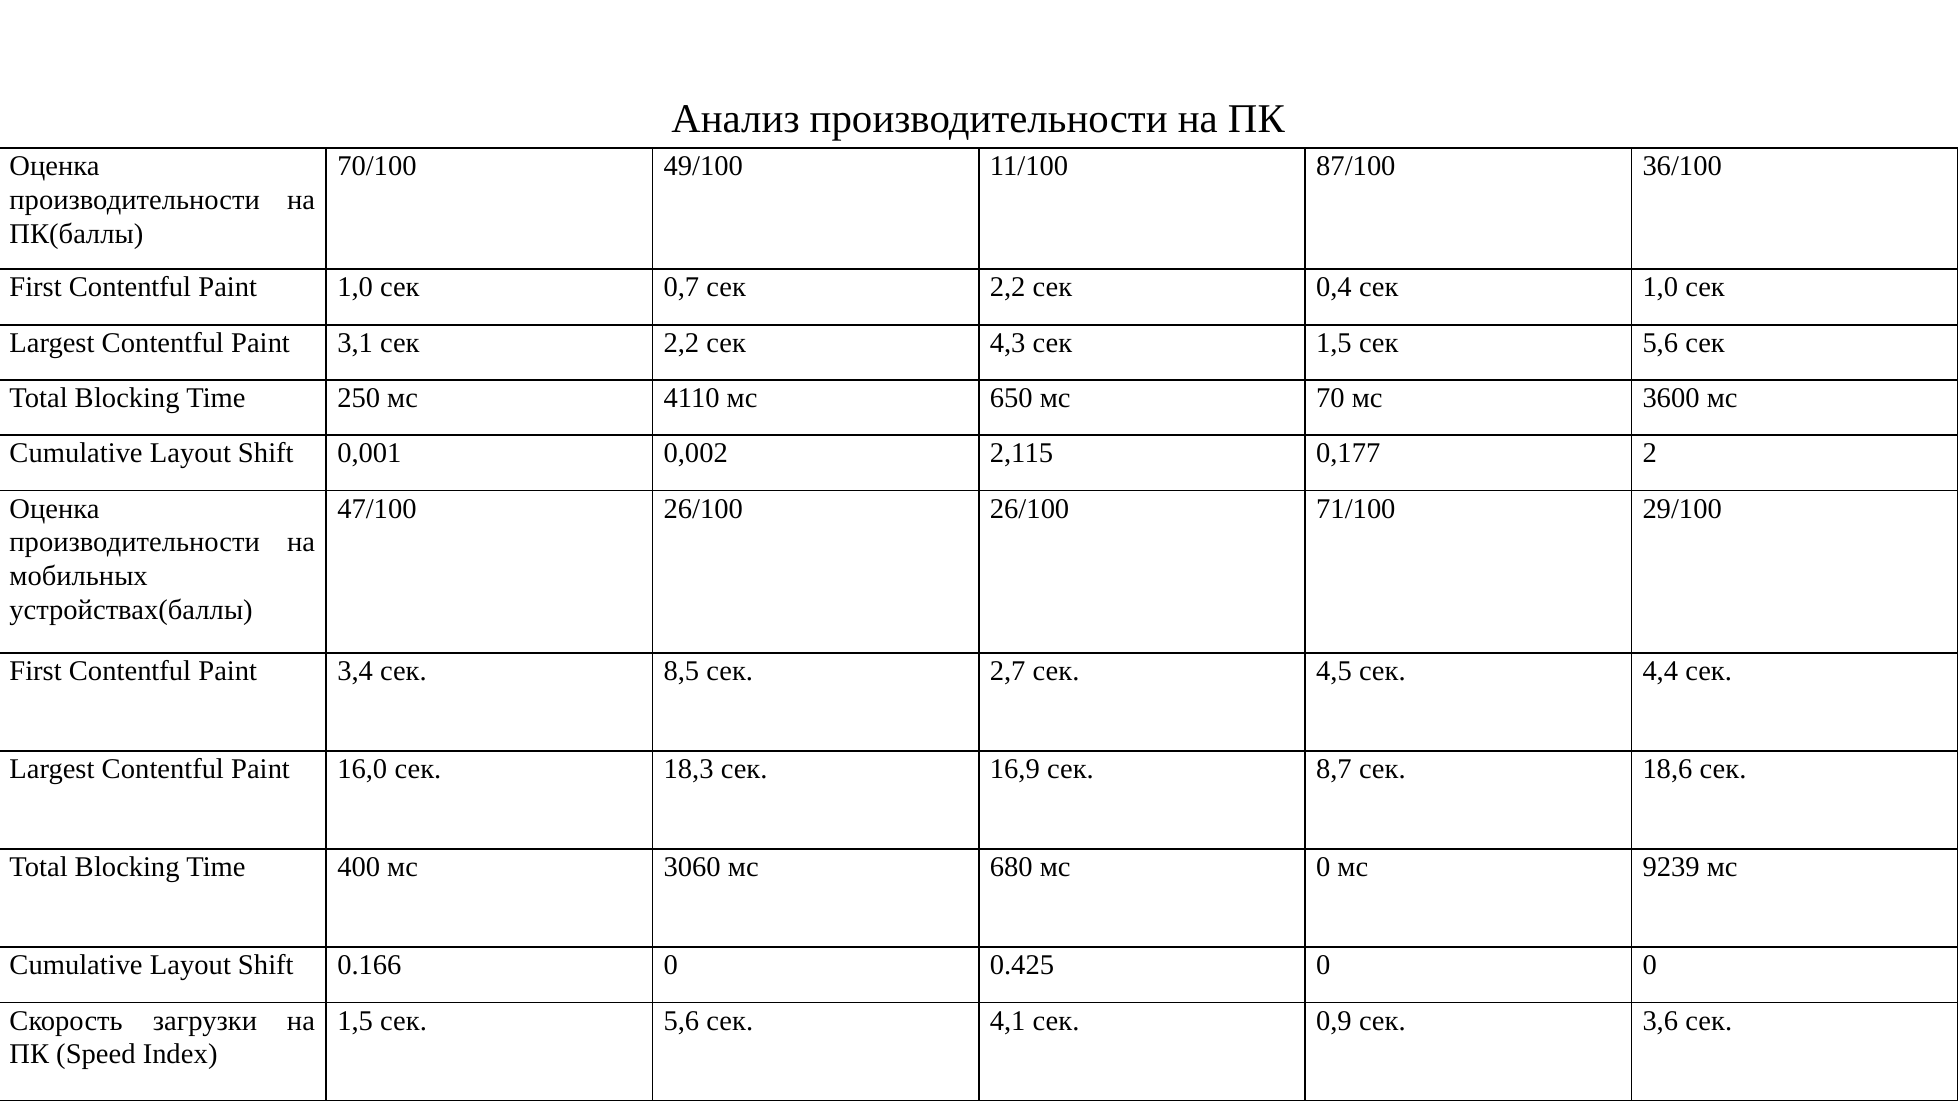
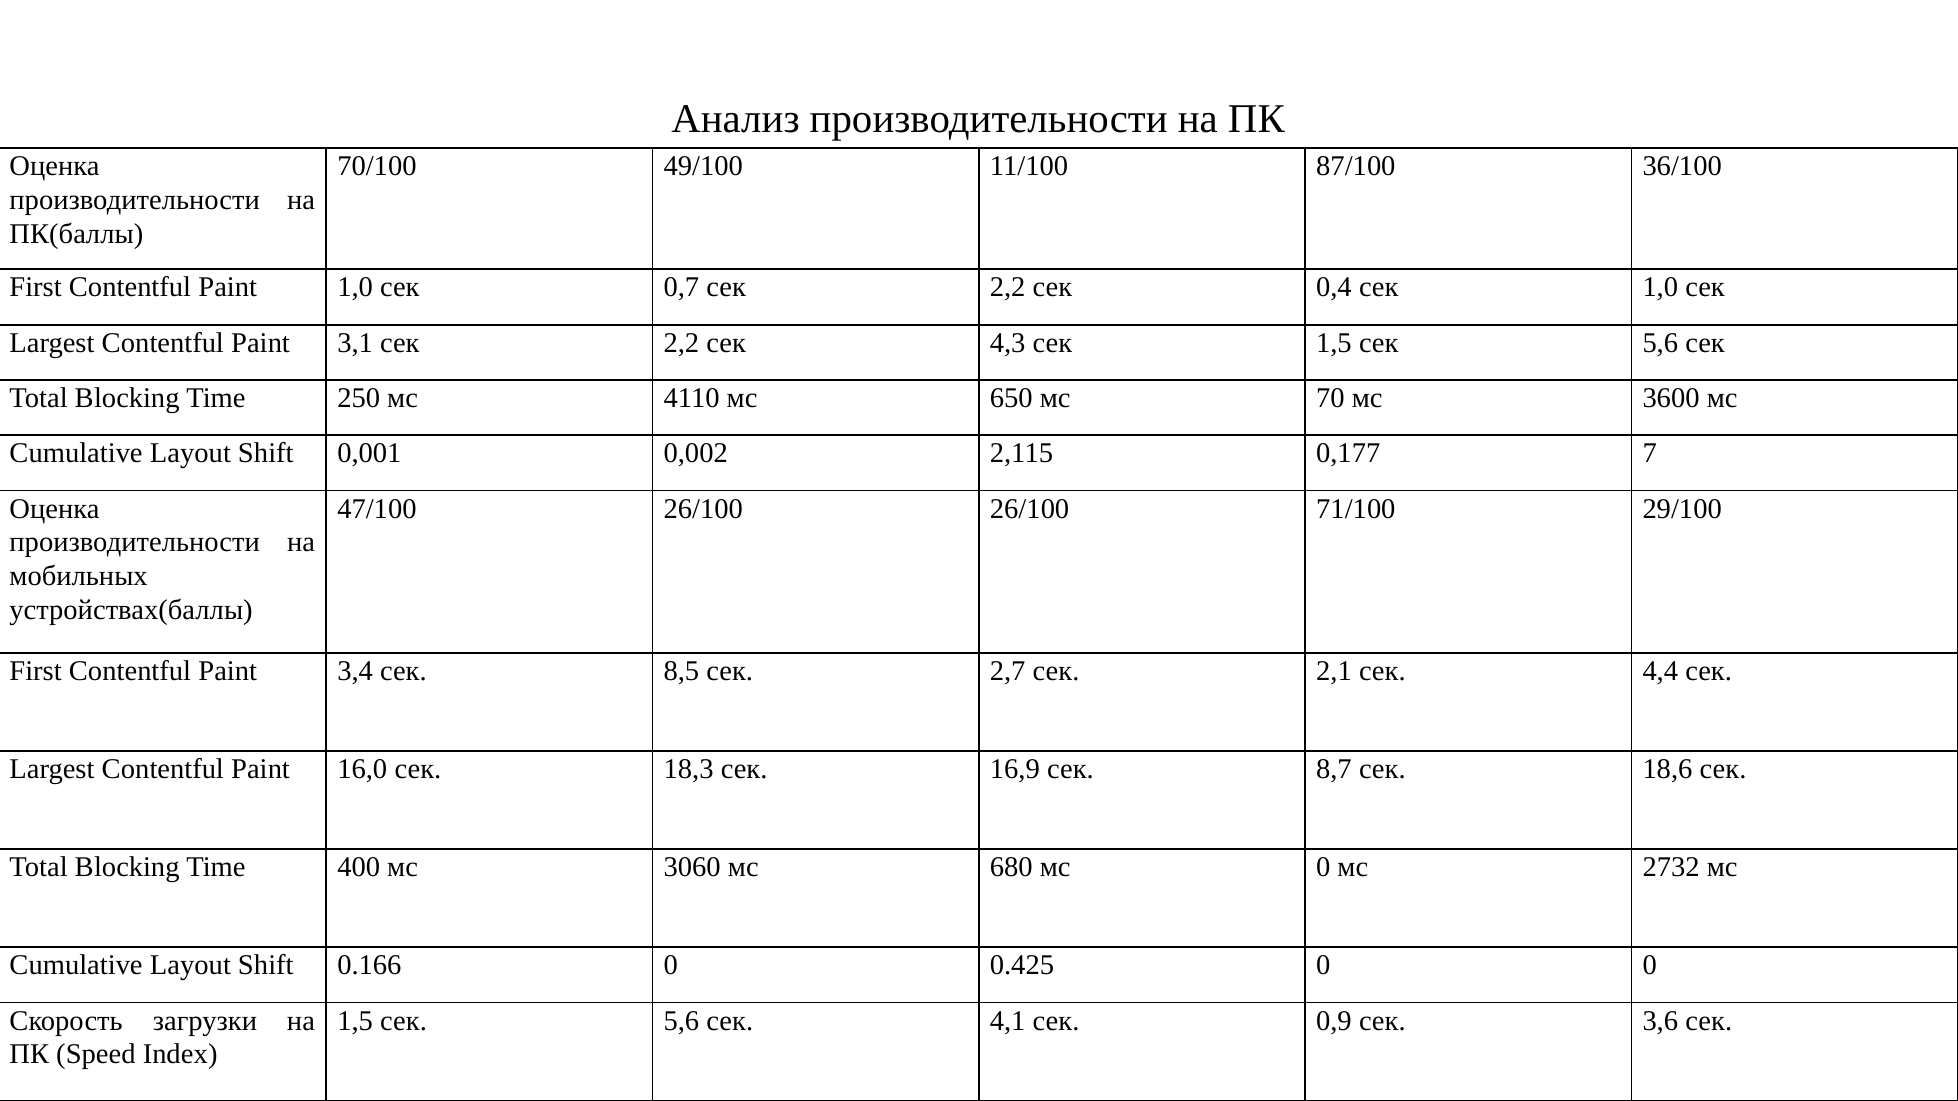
2: 2 -> 7 (1650, 454)
4,5: 4,5 -> 2,1 (1334, 671)
9239: 9239 -> 2732 (1671, 868)
